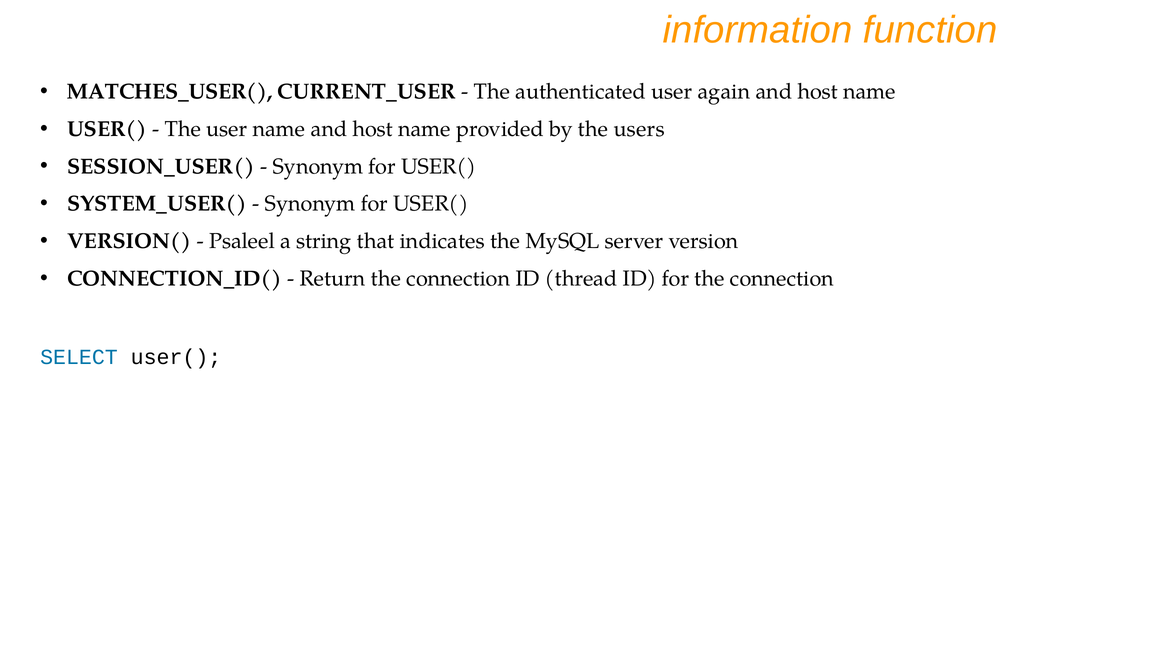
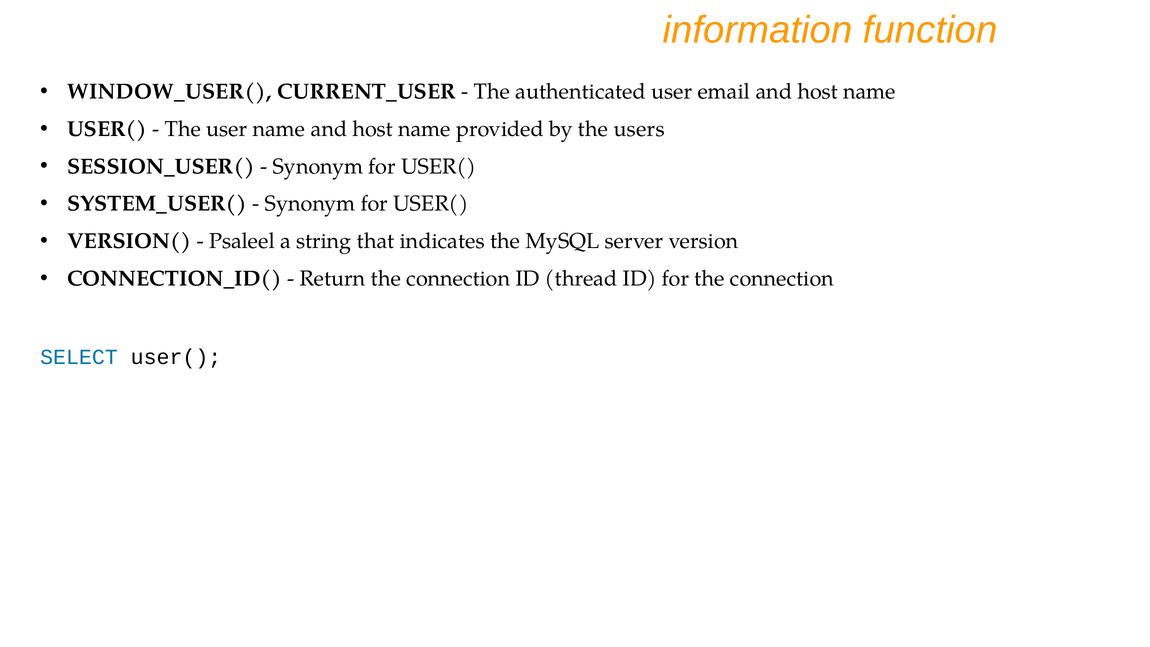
MATCHES_USER(: MATCHES_USER( -> WINDOW_USER( (170, 92)
again: again -> email (724, 92)
